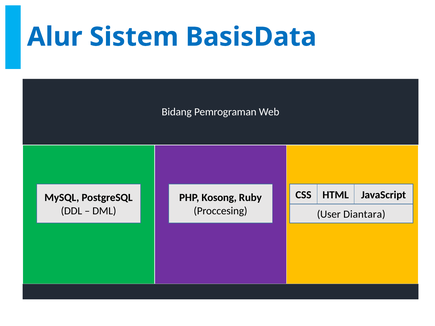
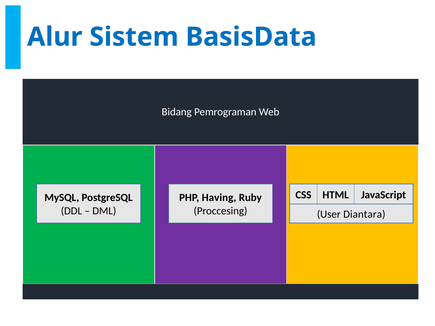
Kosong: Kosong -> Having (219, 198)
